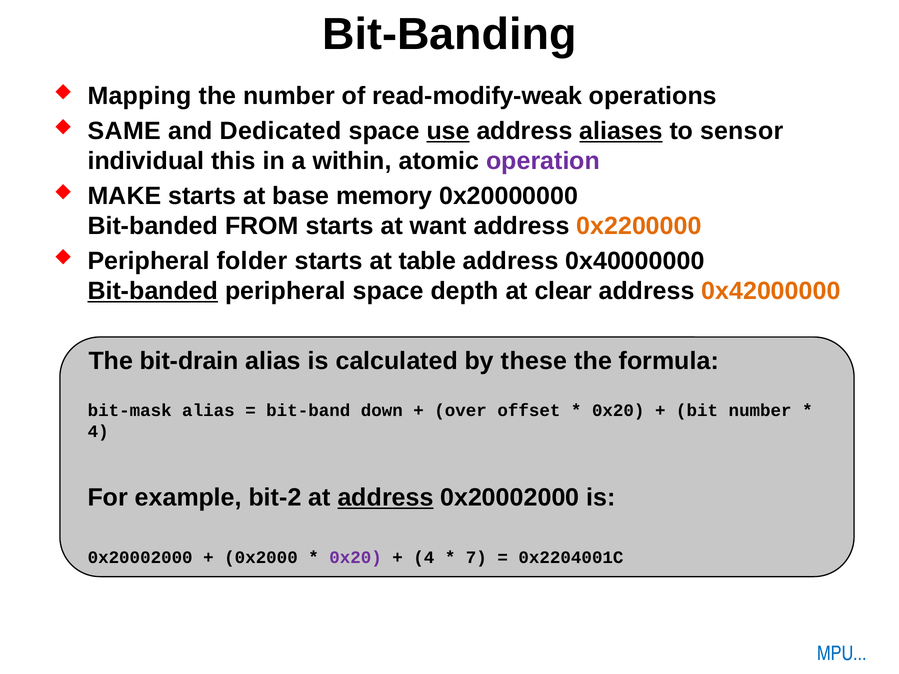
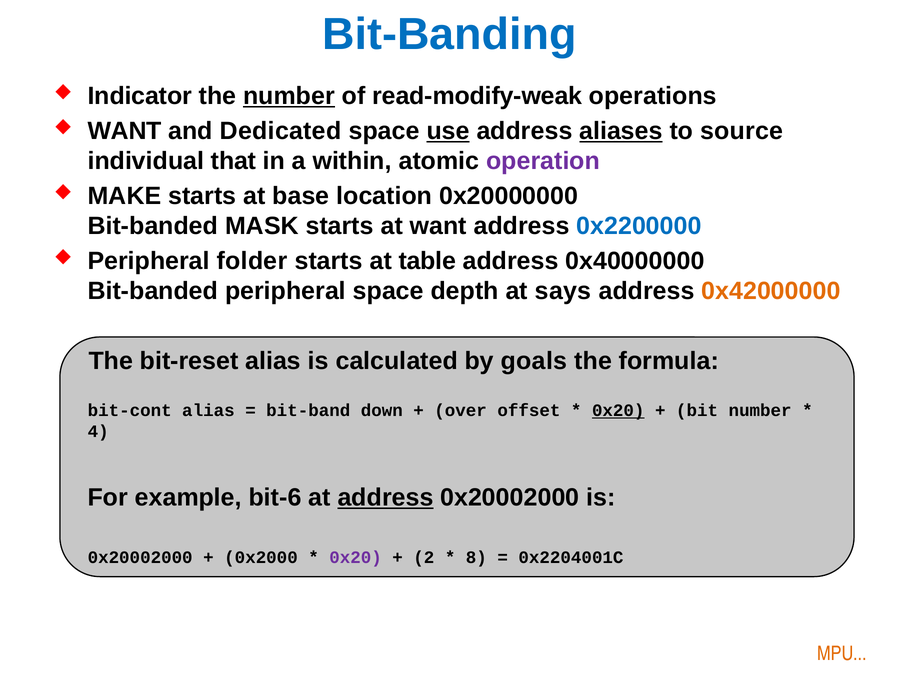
Bit-Banding colour: black -> blue (449, 35)
Mapping: Mapping -> Indicator (140, 96)
number underline: none -> present (289, 96)
SAME: SAME -> WANT (125, 131)
sensor: sensor -> source (742, 131)
this: this -> that (233, 161)
memory: memory -> location (384, 196)
FROM: FROM -> MASK (262, 226)
0x2200000 colour: orange -> blue (639, 226)
Bit-banded underline: present -> none (153, 291)
clear: clear -> says (563, 291)
bit-drain: bit-drain -> bit-reset (189, 361)
these: these -> goals (534, 361)
bit-mask: bit-mask -> bit-cont (130, 411)
0x20 underline: none -> present (618, 411)
bit-2: bit-2 -> bit-6 (275, 498)
4: 4 -> 2 (424, 558)
7: 7 -> 8 (476, 558)
MPU colour: blue -> orange (842, 654)
